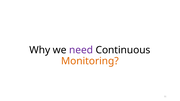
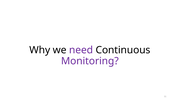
Monitoring colour: orange -> purple (90, 61)
